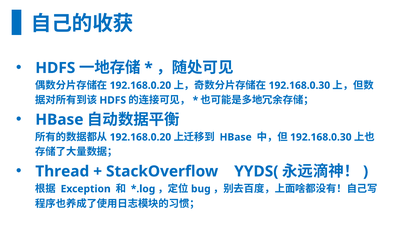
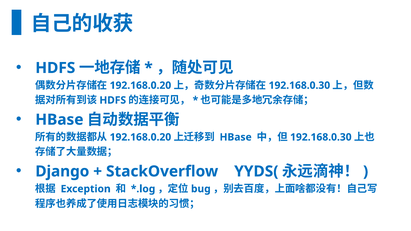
Thread: Thread -> Django (62, 172)
